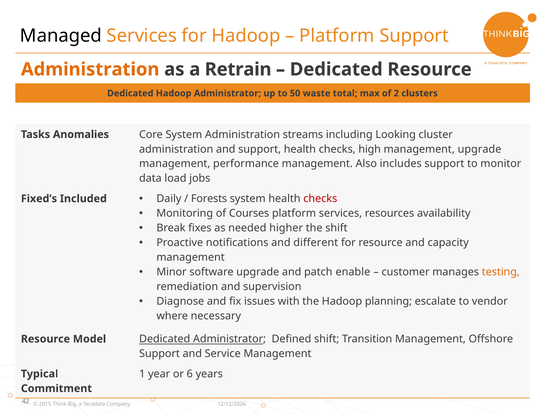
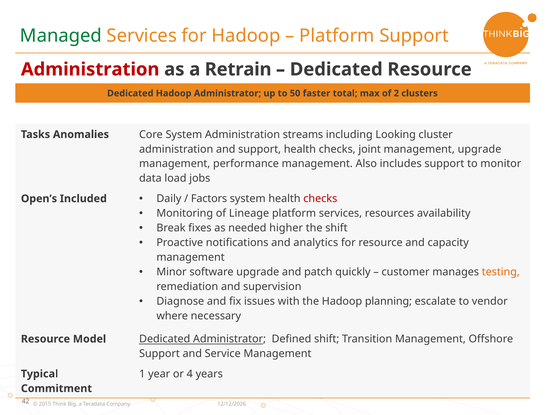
Managed colour: black -> green (61, 36)
Administration colour: orange -> red (90, 69)
waste: waste -> faster (317, 93)
high: high -> joint (370, 149)
Fixed’s: Fixed’s -> Open’s (39, 199)
Forests: Forests -> Factors (209, 199)
Courses: Courses -> Lineage (249, 213)
different: different -> analytics (316, 242)
enable: enable -> quickly (353, 272)
6: 6 -> 4 (190, 374)
